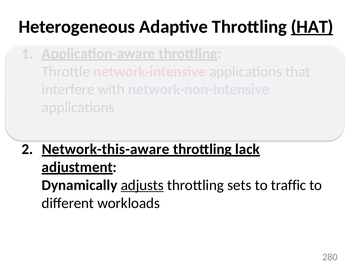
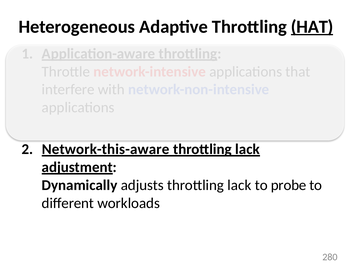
adjusts underline: present -> none (142, 185)
sets: sets -> lack (239, 185)
traffic: traffic -> probe (289, 185)
